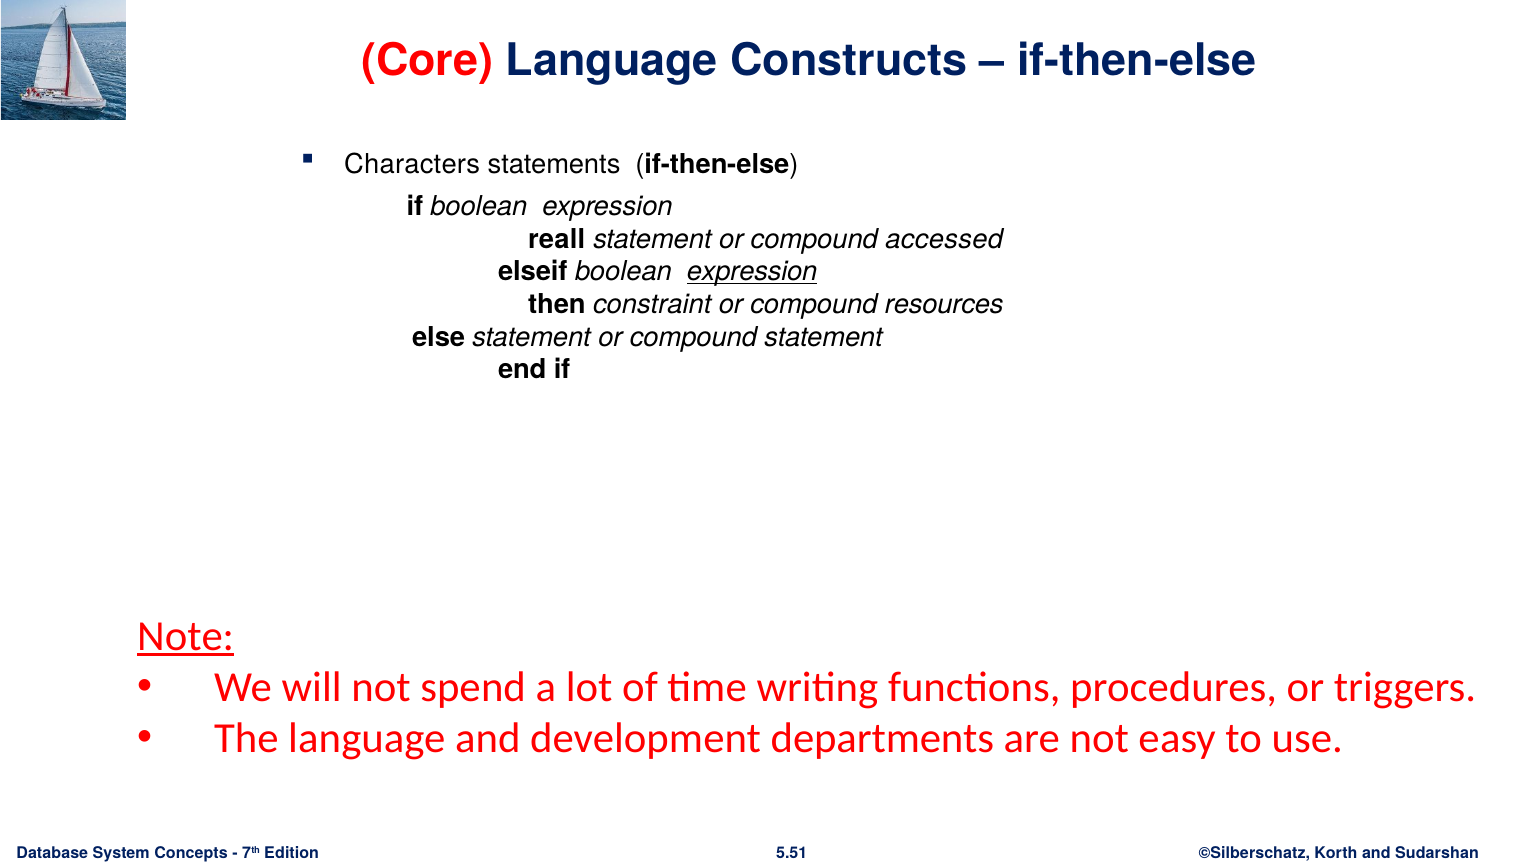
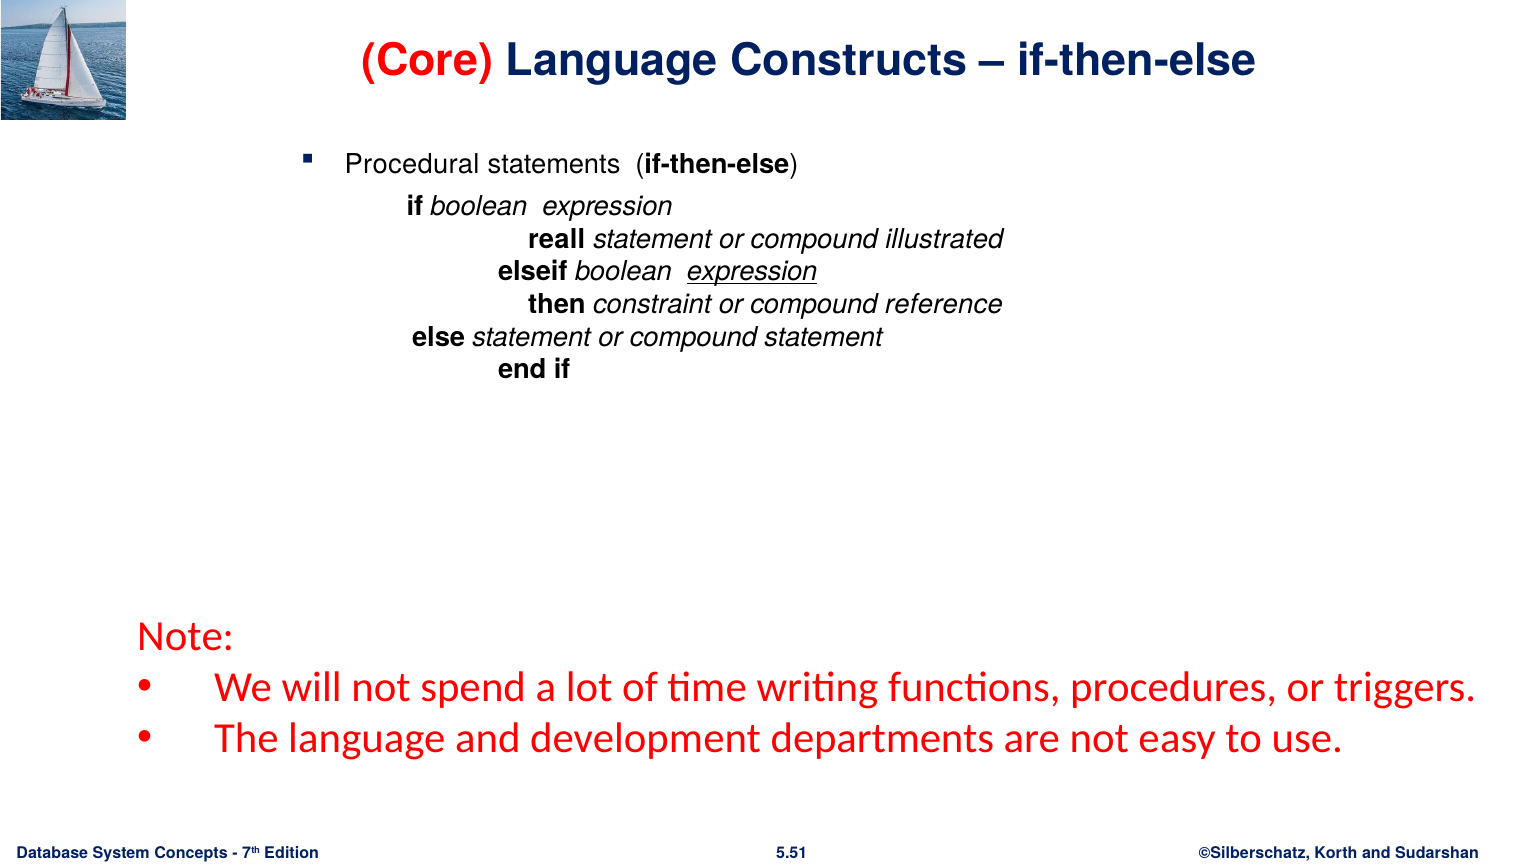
Characters: Characters -> Procedural (412, 164)
accessed: accessed -> illustrated (944, 239)
resources: resources -> reference (944, 304)
Note underline: present -> none (186, 636)
